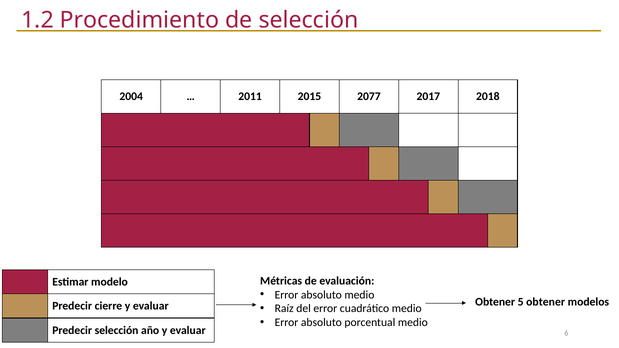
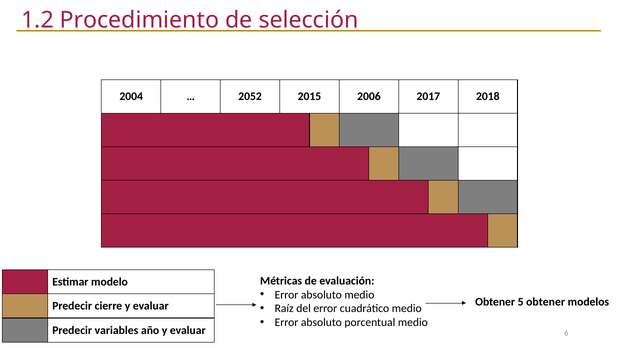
2011: 2011 -> 2052 (250, 96)
2077: 2077 -> 2006 (369, 96)
Predecir selección: selección -> variables (117, 330)
